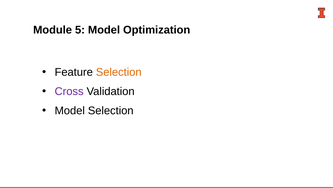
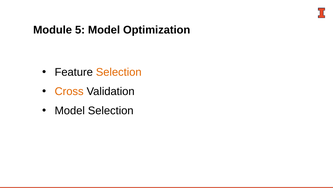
Cross colour: purple -> orange (69, 91)
